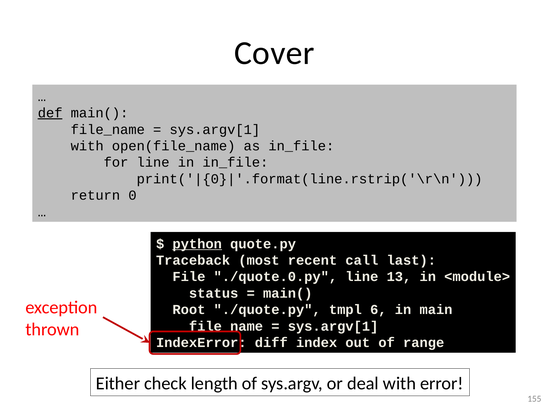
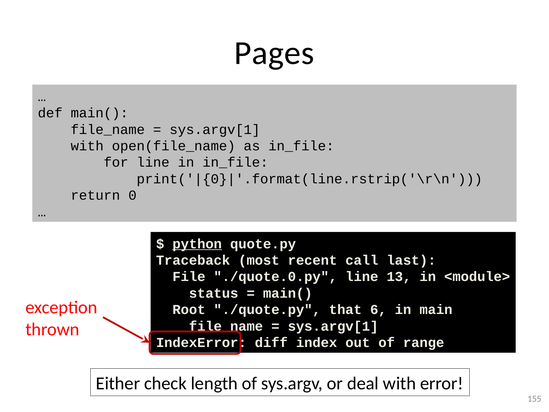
Cover: Cover -> Pages (274, 53)
def underline: present -> none (50, 113)
tmpl: tmpl -> that (345, 310)
